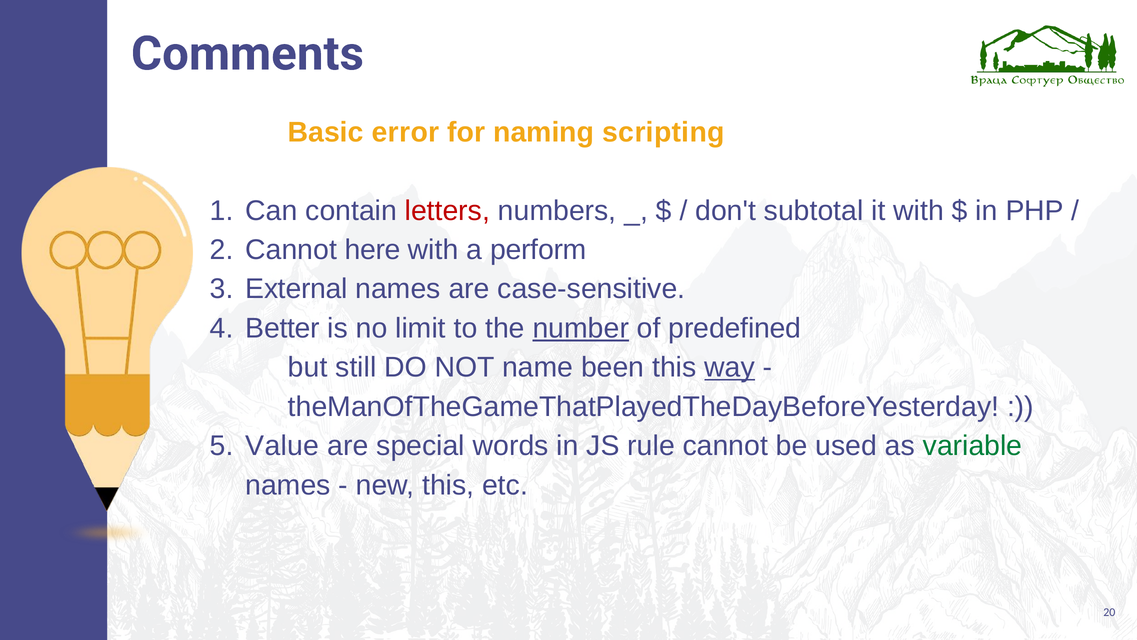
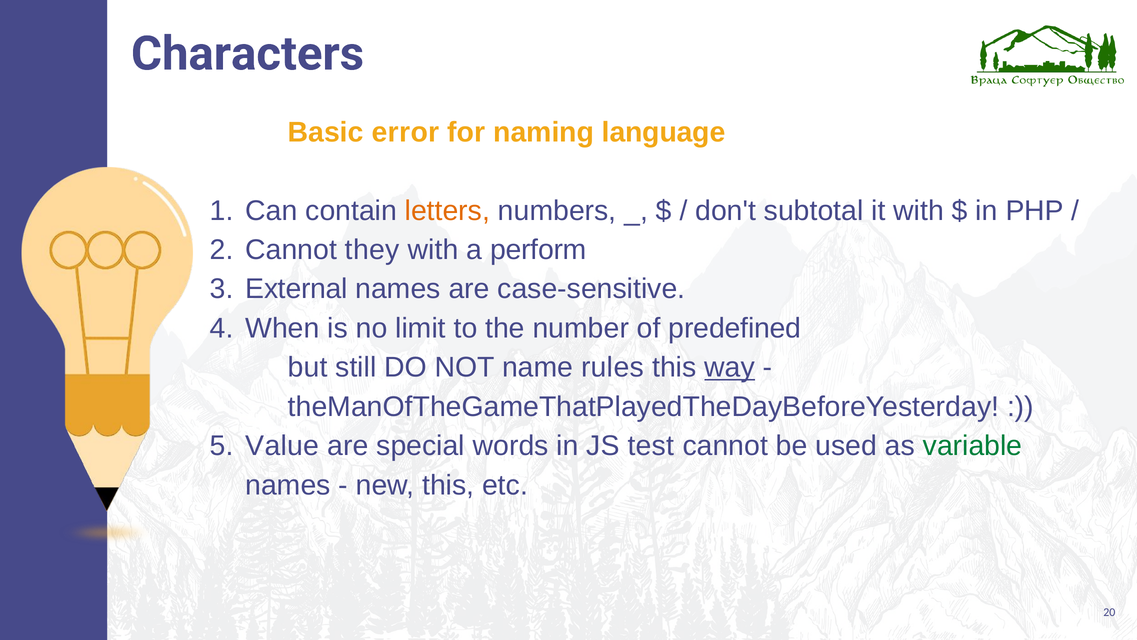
Comments: Comments -> Characters (248, 54)
scripting: scripting -> language (664, 132)
letters colour: red -> orange (447, 210)
here: here -> they (372, 250)
Better: Better -> When (282, 328)
number underline: present -> none (581, 328)
been: been -> rules (613, 367)
rule: rule -> test (651, 446)
